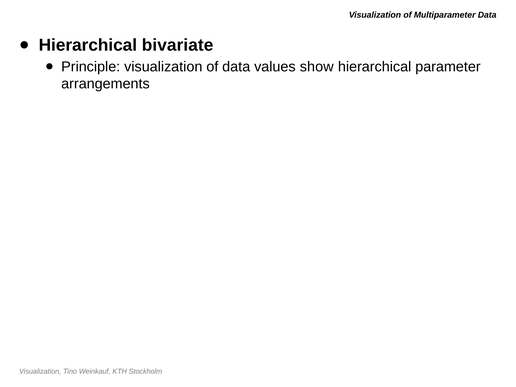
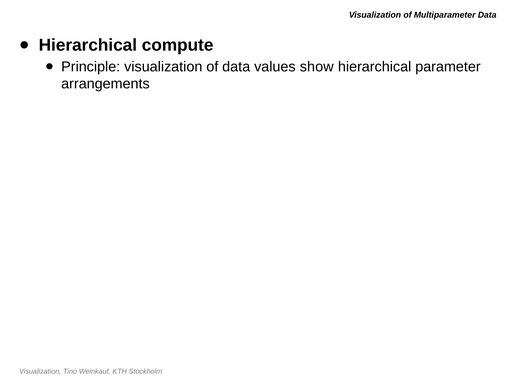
bivariate: bivariate -> compute (178, 45)
